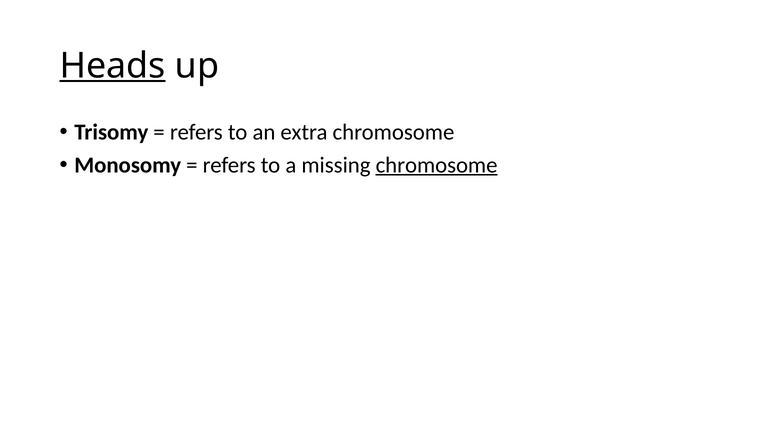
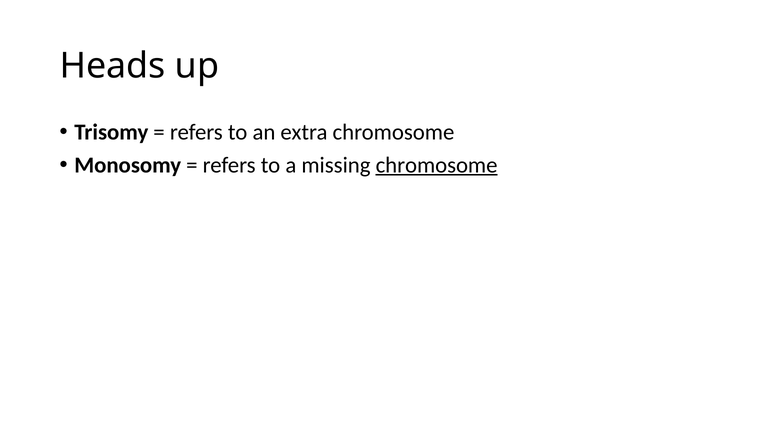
Heads underline: present -> none (113, 66)
